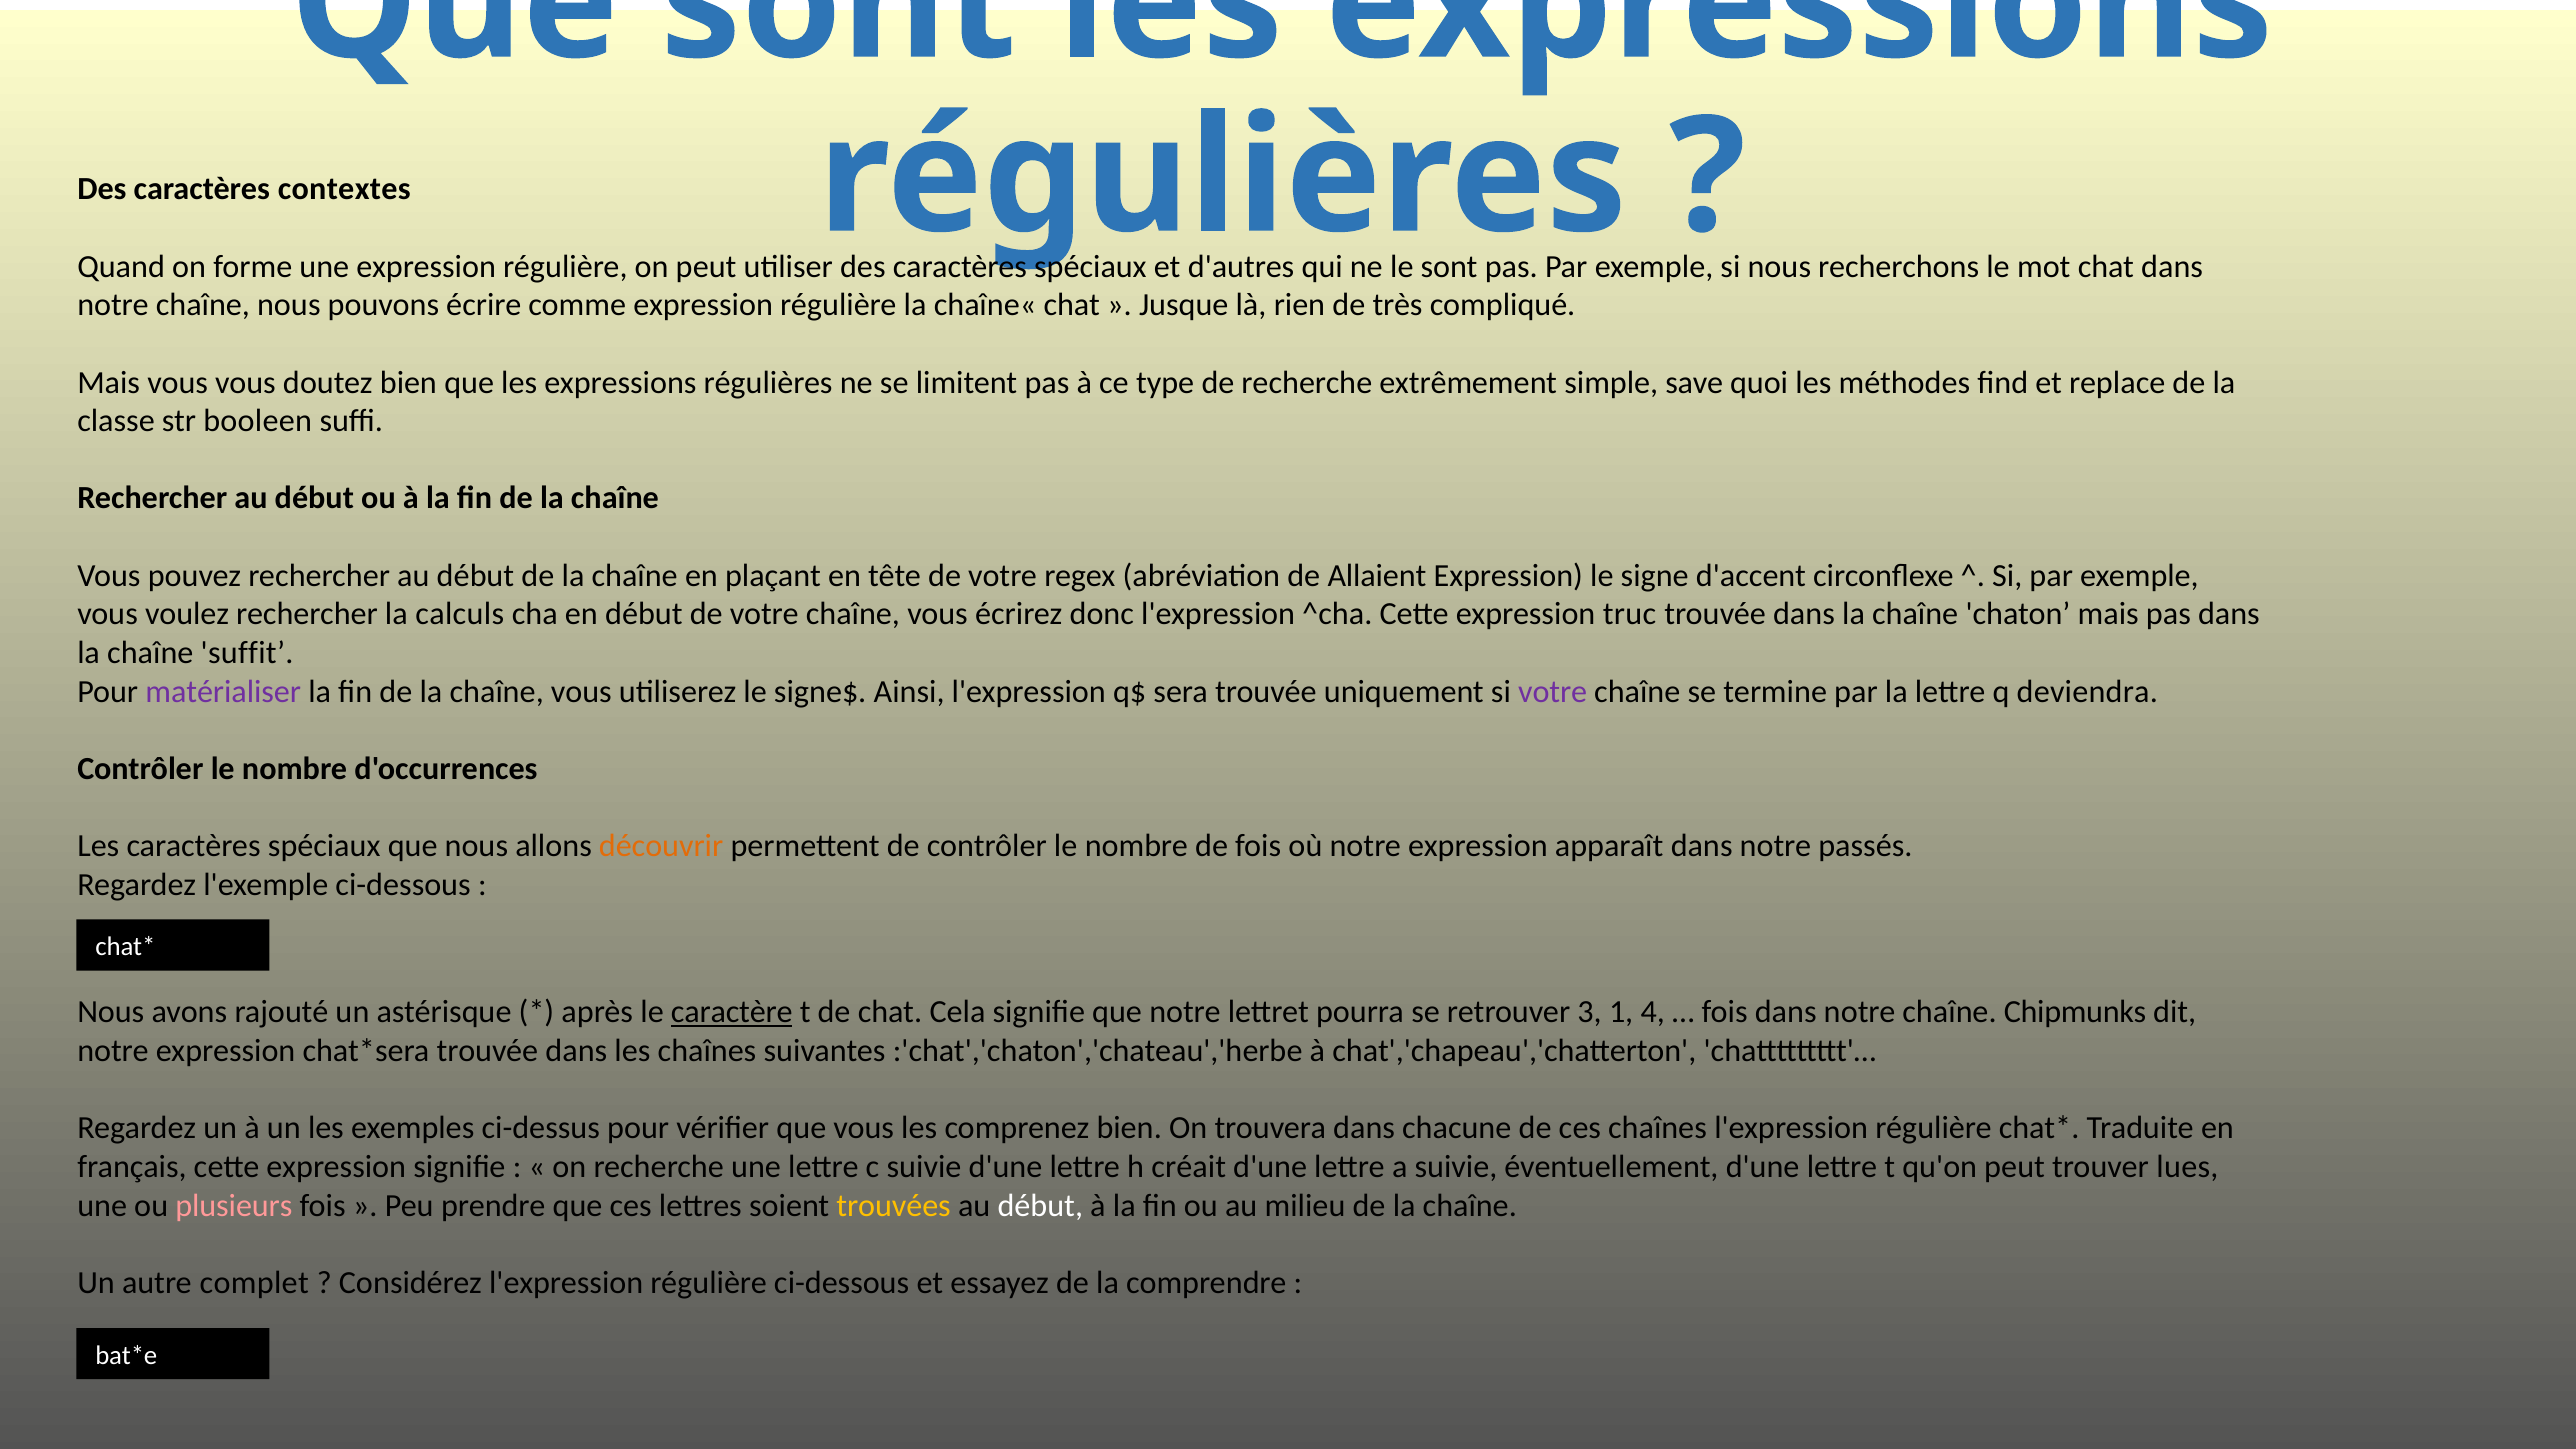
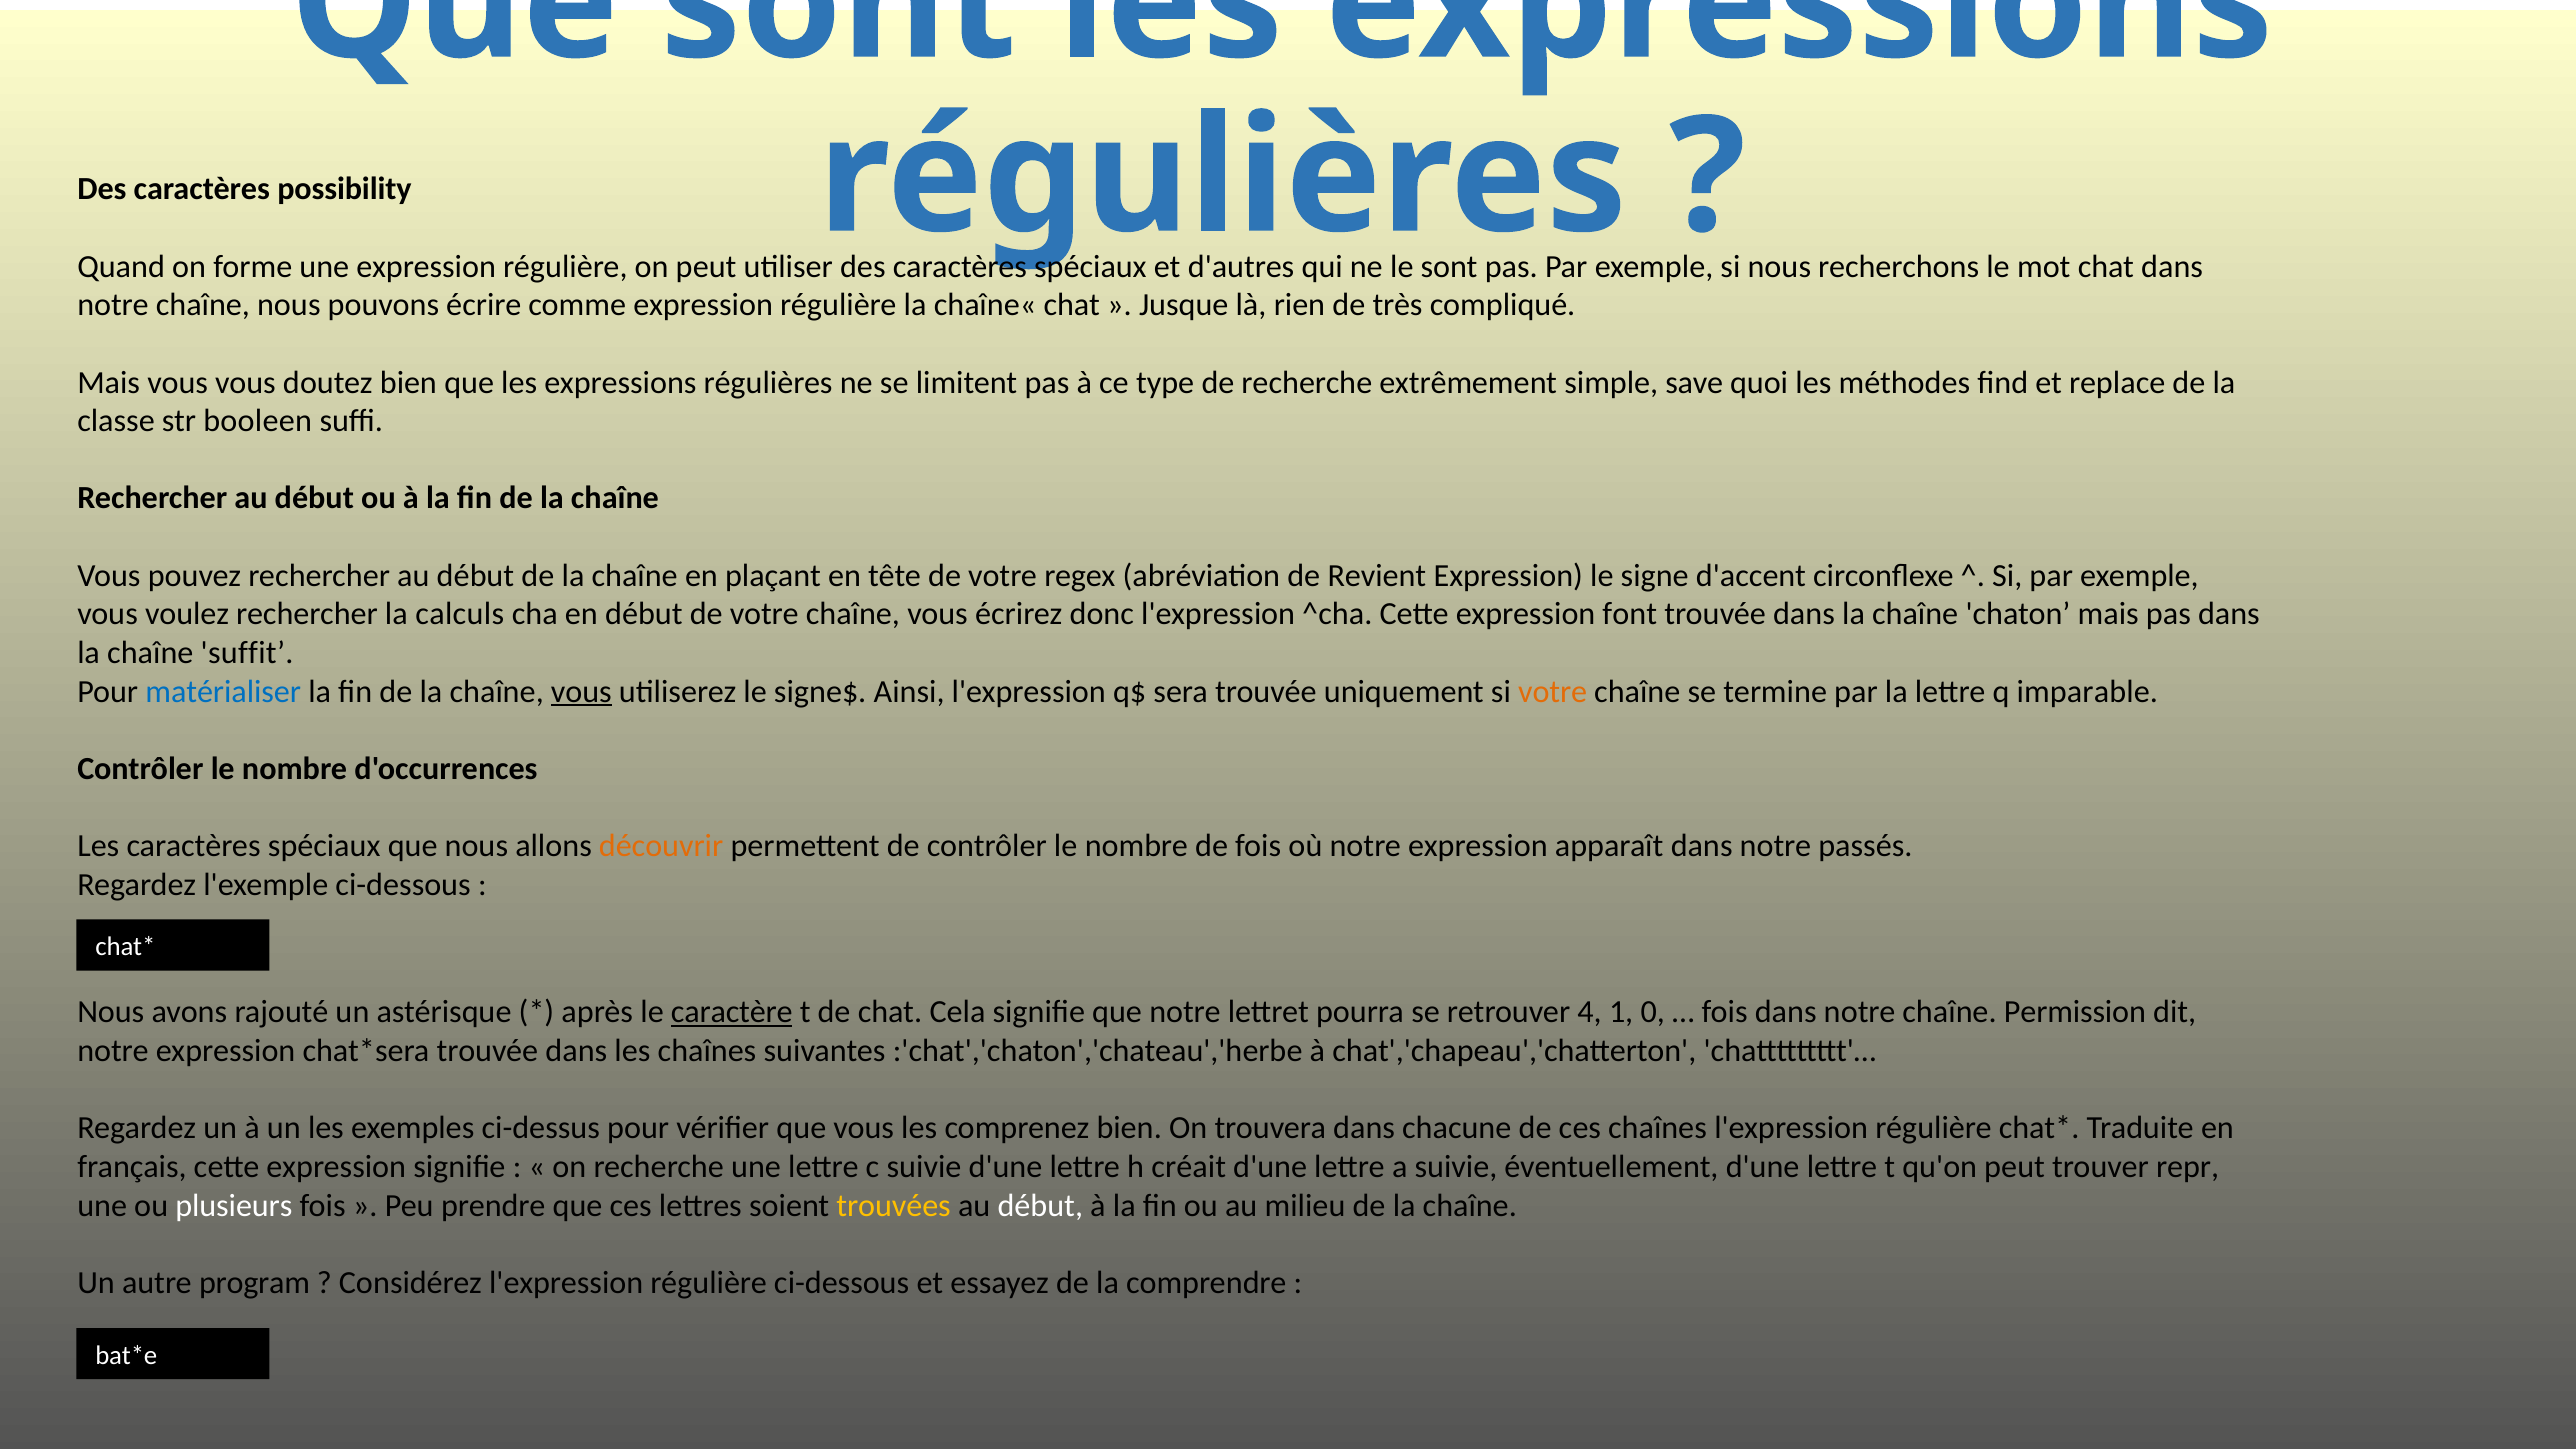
contextes: contextes -> possibility (344, 189)
Allaient: Allaient -> Revient (1377, 576)
truc: truc -> font (1630, 614)
matérialiser colour: purple -> blue (223, 692)
vous underline: none -> present (581, 692)
votre colour: purple -> orange (1553, 692)
deviendra: deviendra -> imparable (2087, 692)
3: 3 -> 4 (1590, 1012)
4: 4 -> 0 (1653, 1012)
Chipmunks: Chipmunks -> Permission (2075, 1012)
lues: lues -> repr (2188, 1167)
plusieurs colour: pink -> white (234, 1205)
complet: complet -> program (255, 1283)
